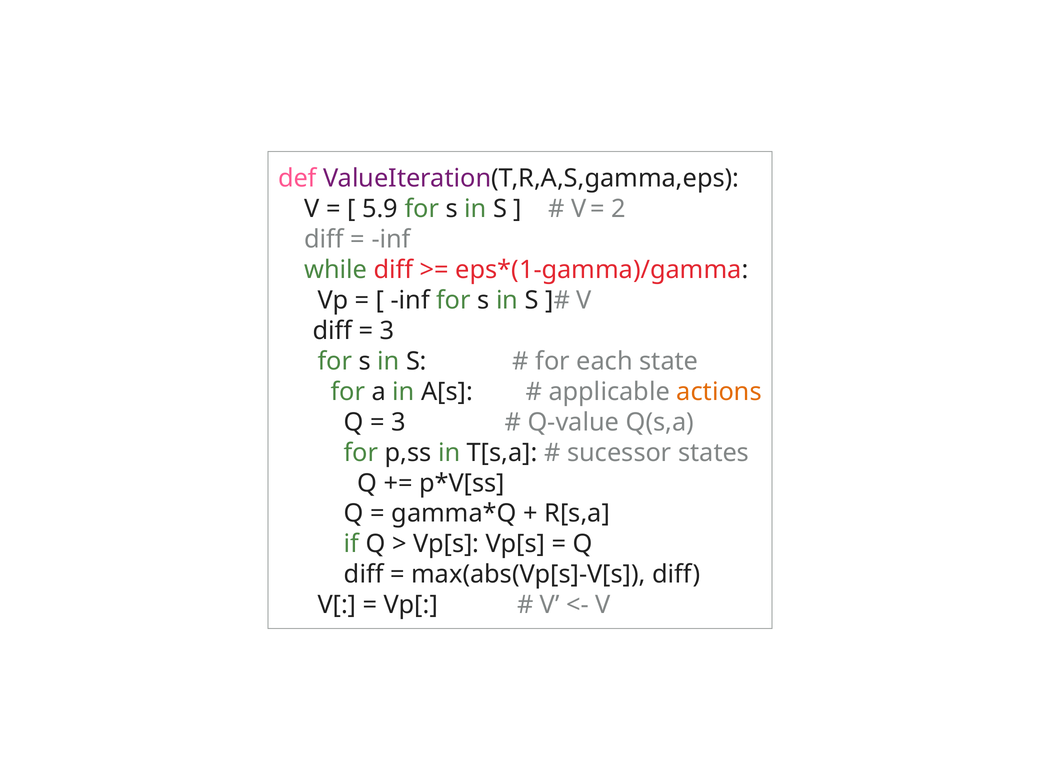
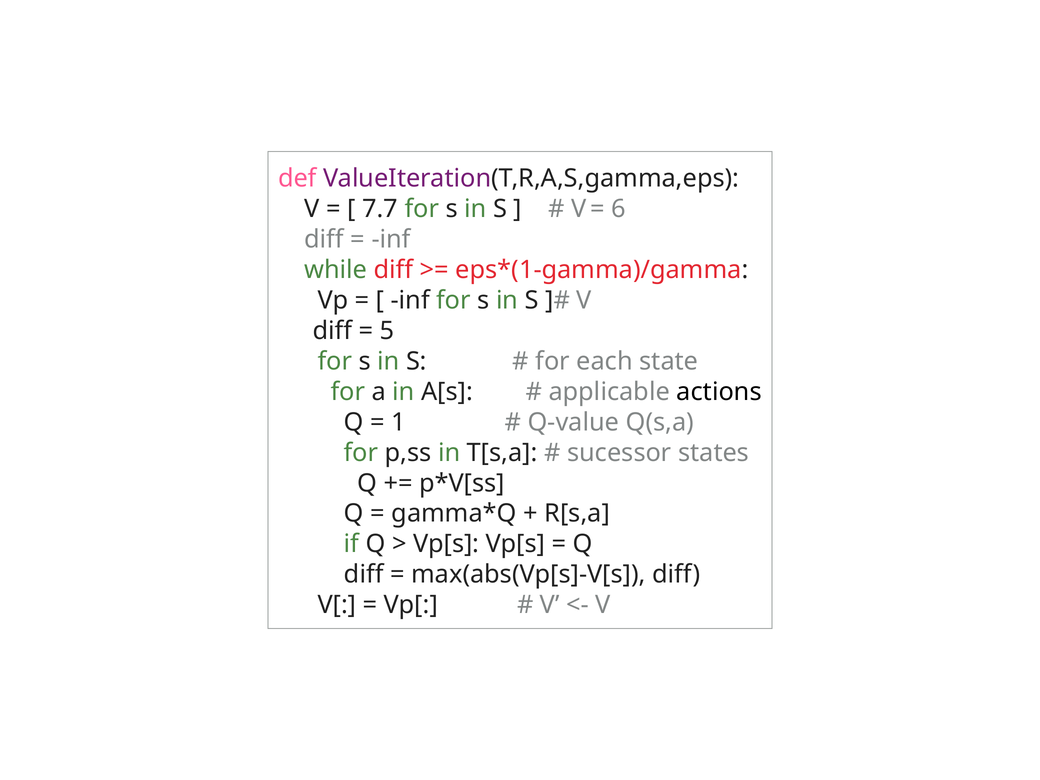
5.9: 5.9 -> 7.7 (380, 209)
2: 2 -> 6 (618, 209)
3: 3 -> 5 (387, 331)
actions colour: orange -> black (719, 392)
3: 3 -> 1 (399, 422)
